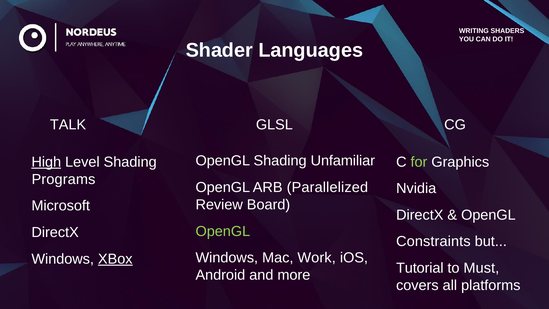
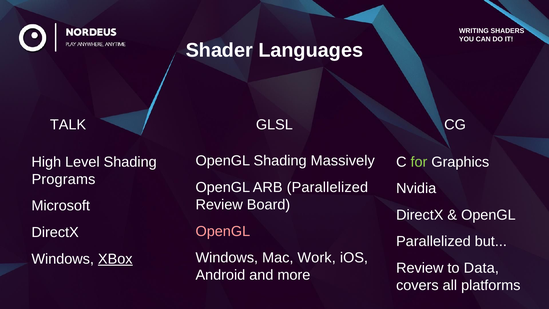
Unfamiliar: Unfamiliar -> Massively (343, 161)
High underline: present -> none (46, 162)
OpenGL colour: light green -> pink (223, 231)
Constraints: Constraints -> Parallelized (433, 241)
Tutorial: Tutorial -> Review (420, 268)
Must: Must -> Data (481, 268)
